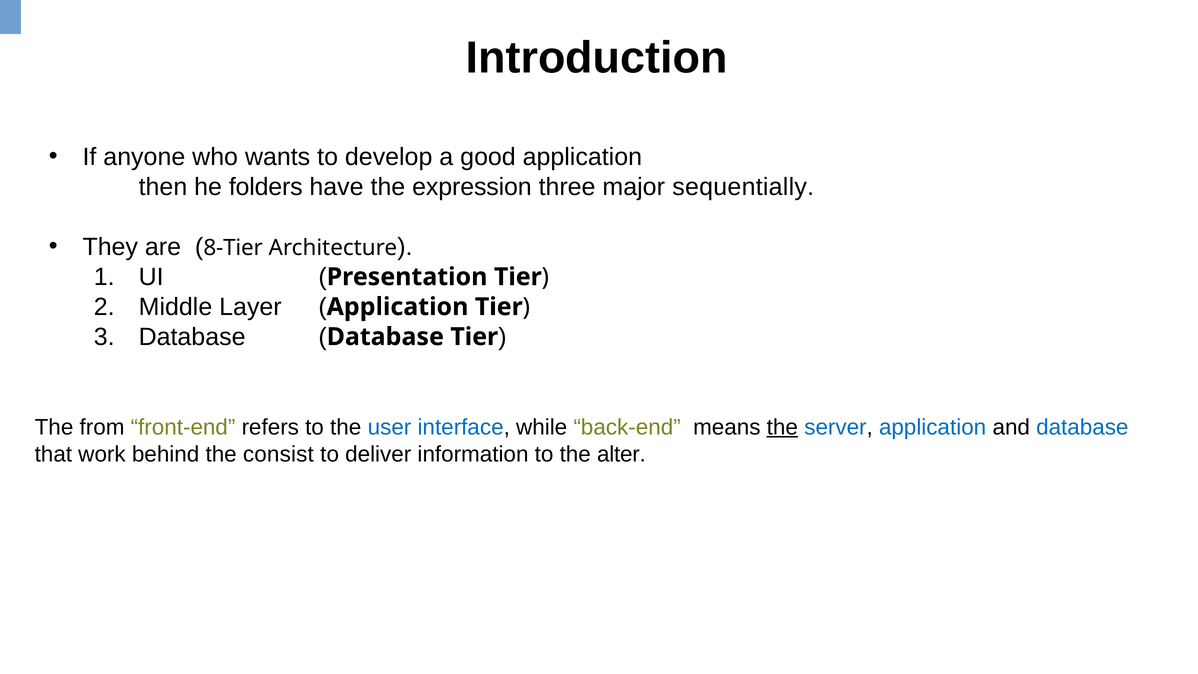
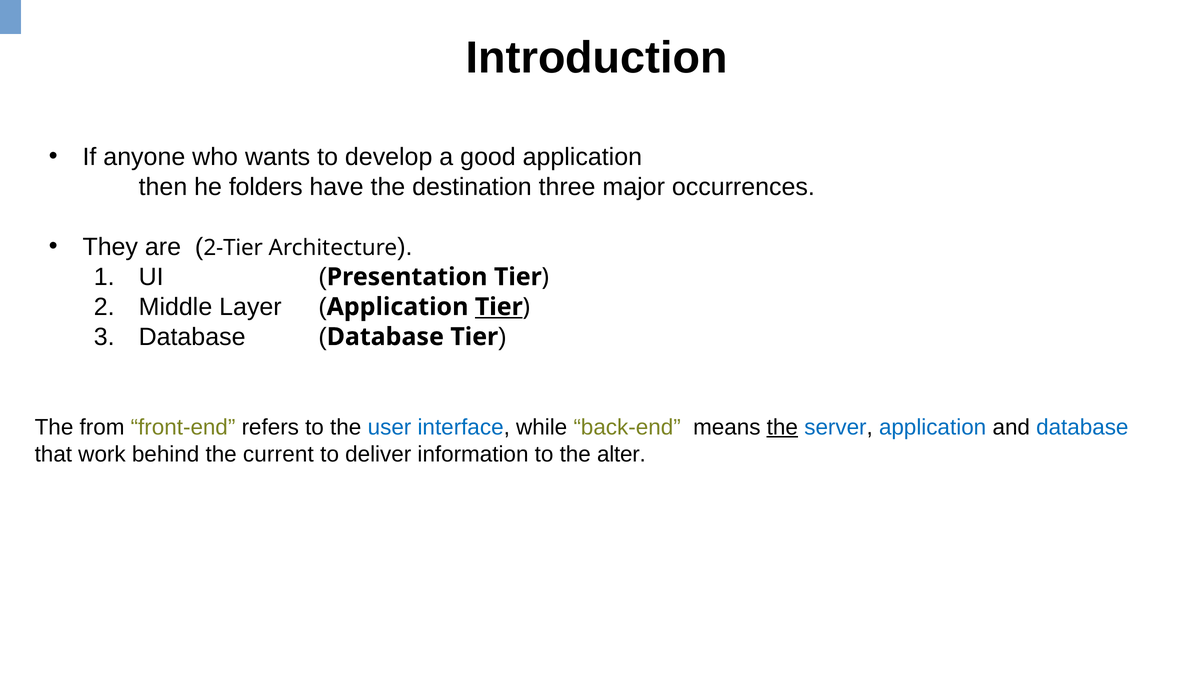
expression: expression -> destination (472, 187)
sequentially: sequentially -> occurrences (743, 187)
8-Tier: 8-Tier -> 2-Tier (233, 248)
Tier underline: none -> present (499, 307)
consist: consist -> current (278, 454)
